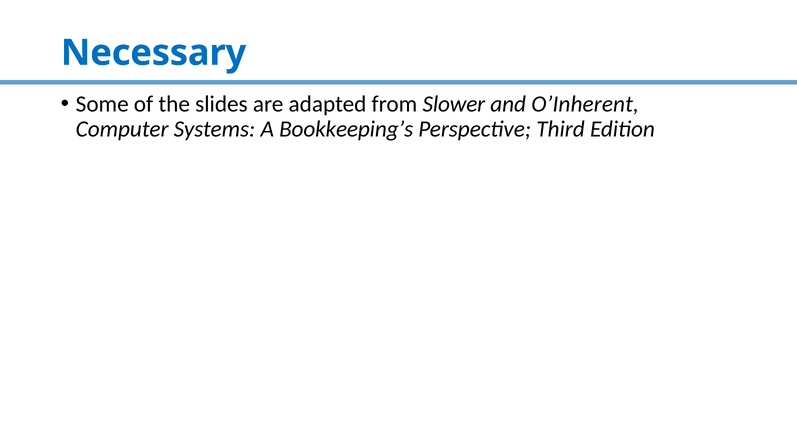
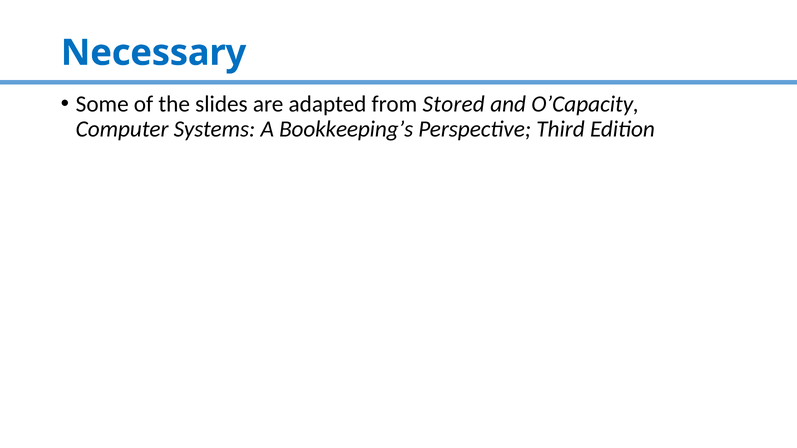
Slower: Slower -> Stored (454, 104)
O’Inherent: O’Inherent -> O’Capacity (585, 104)
